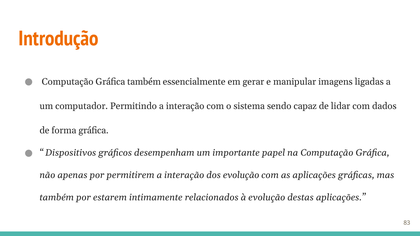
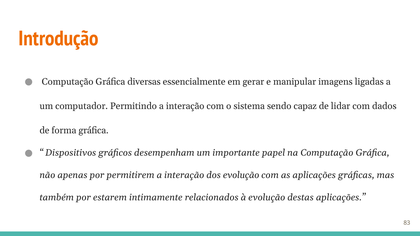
Gráfica também: também -> diversas (144, 82)
